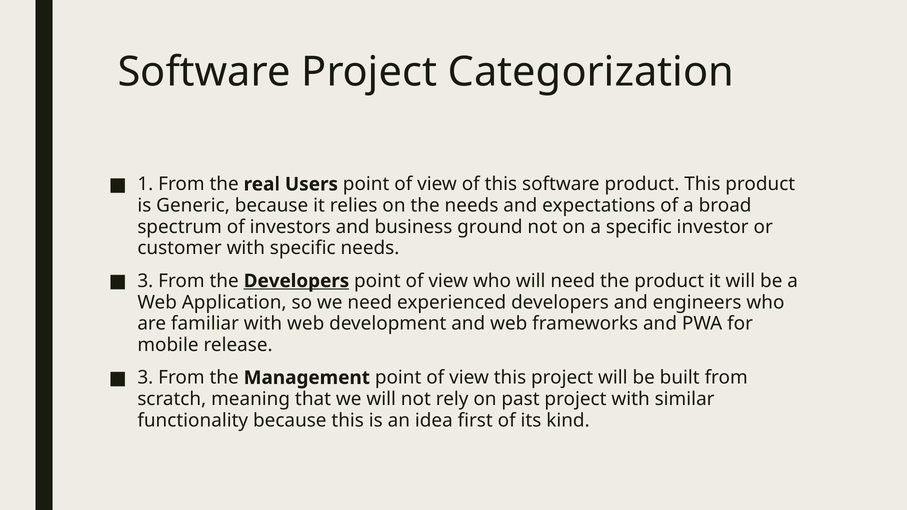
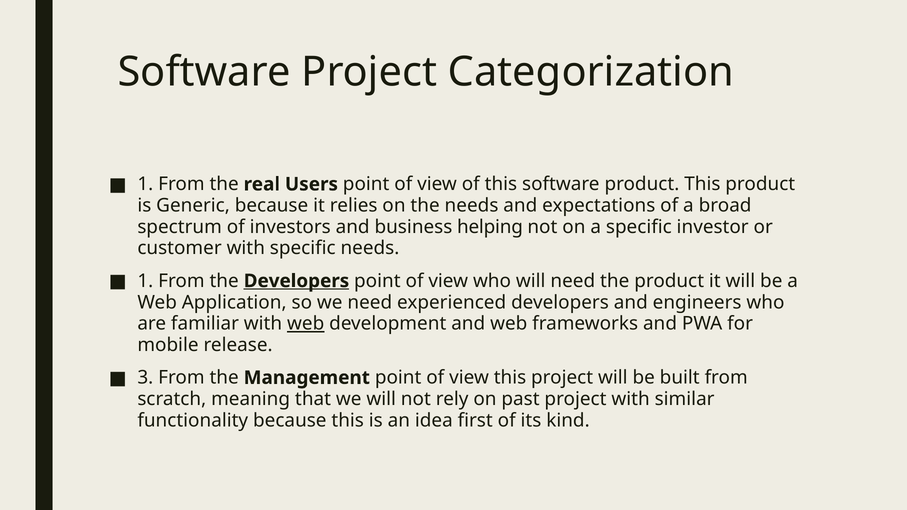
ground: ground -> helping (490, 227)
3: 3 -> 1 (145, 281)
web underline: none -> present (306, 324)
